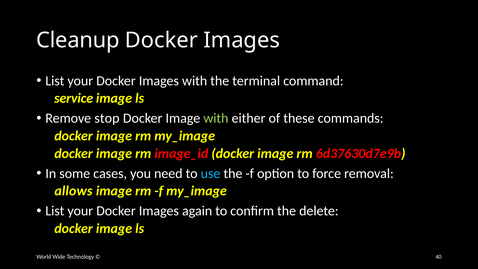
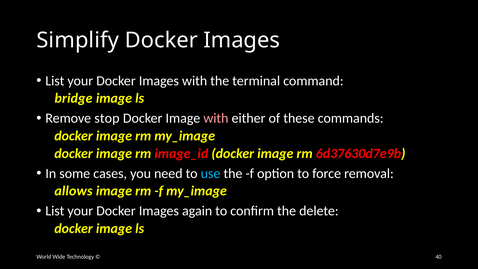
Cleanup: Cleanup -> Simplify (78, 40)
service: service -> bridge (74, 98)
with colour: light green -> pink (216, 118)
